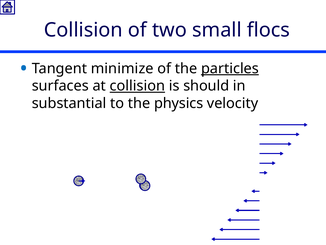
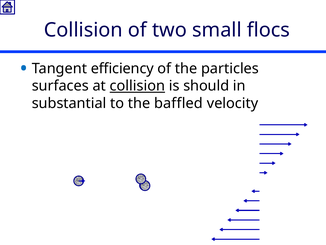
minimize: minimize -> efficiency (122, 68)
particles underline: present -> none (230, 68)
physics: physics -> baffled (179, 103)
